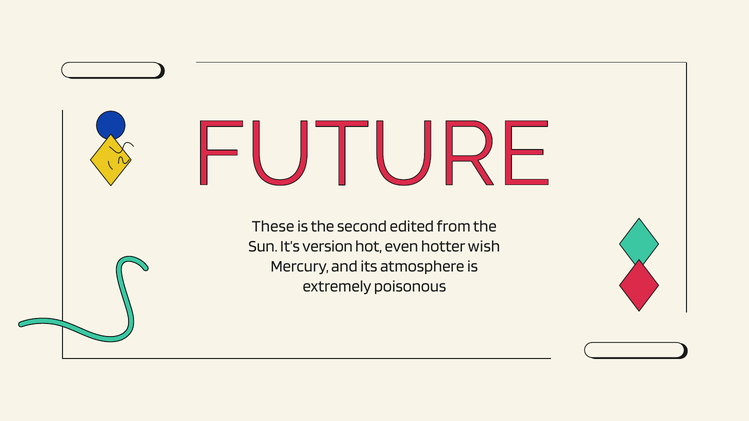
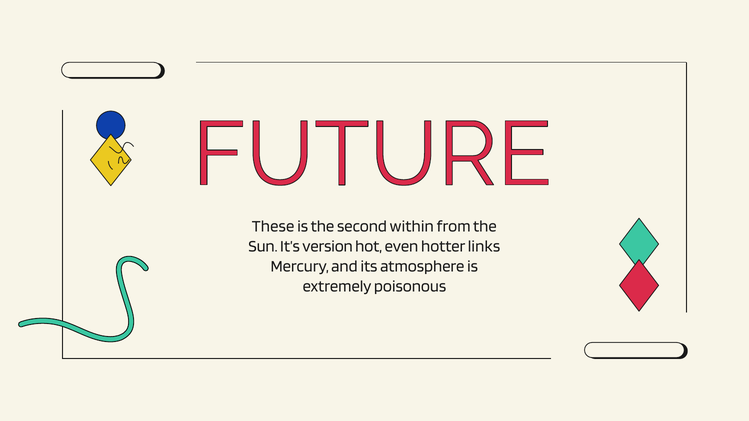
edited: edited -> within (412, 226)
wish: wish -> links (484, 246)
